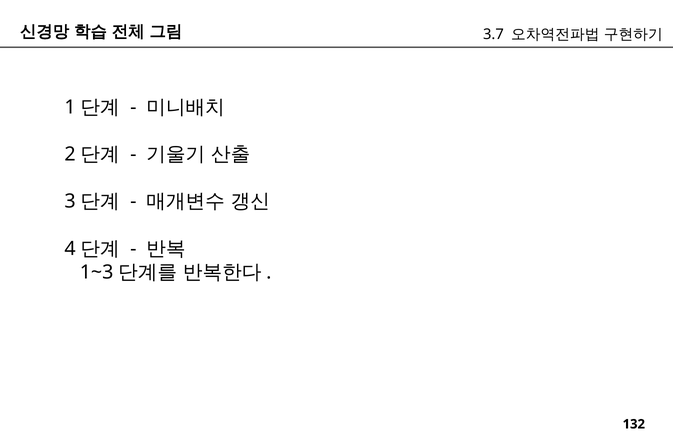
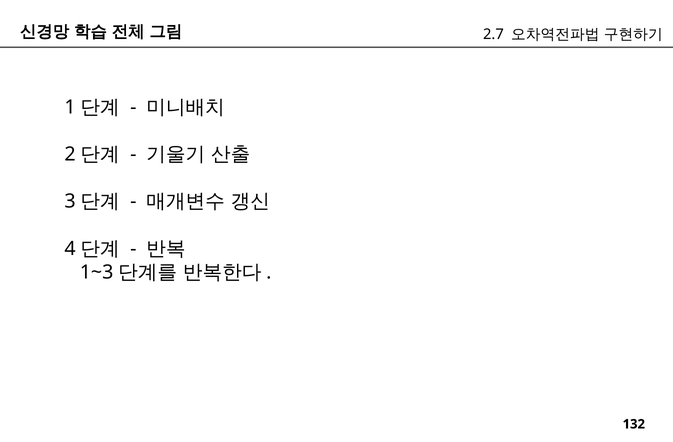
3.7: 3.7 -> 2.7 (493, 34)
